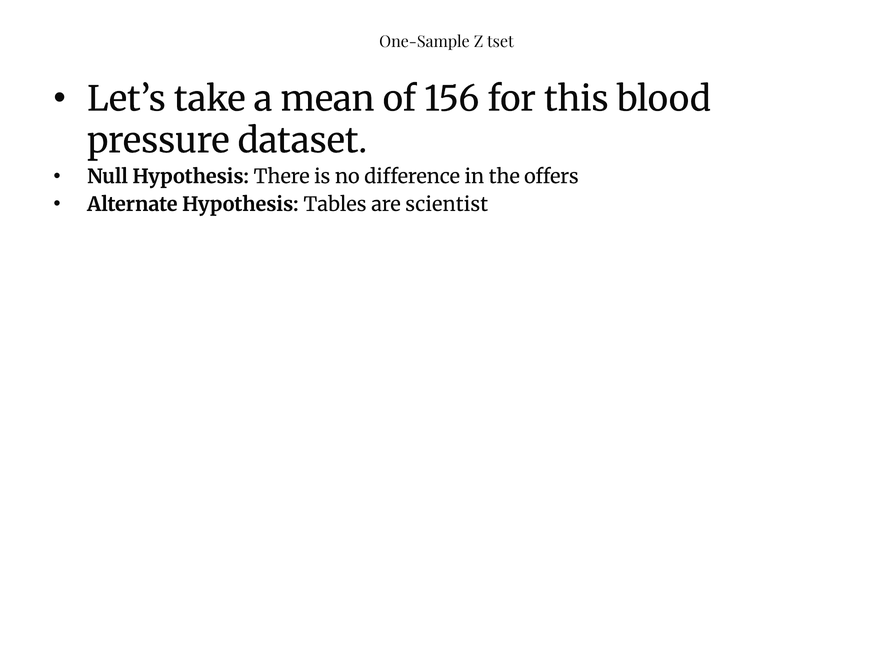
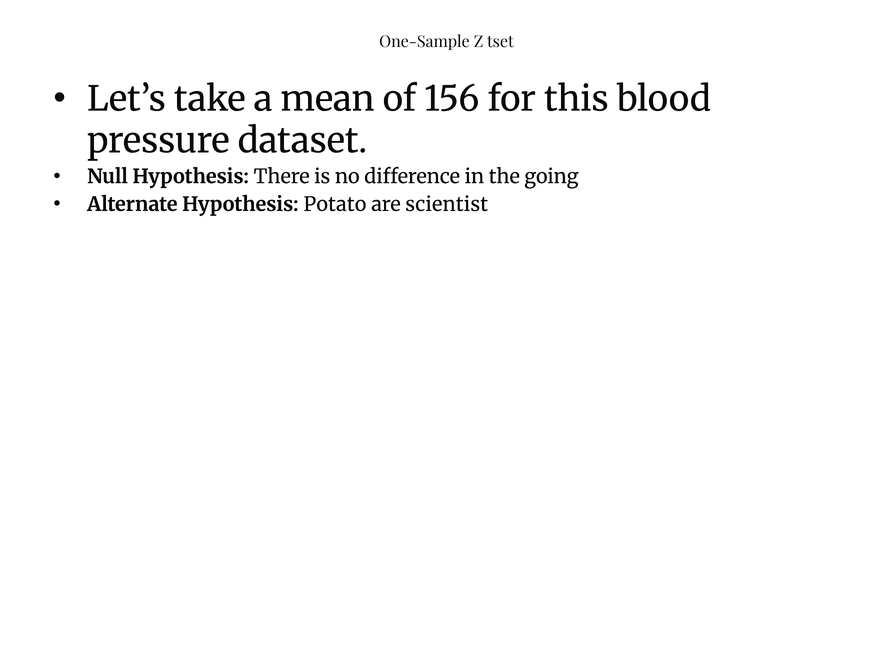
offers: offers -> going (551, 177)
Tables: Tables -> Potato (335, 204)
